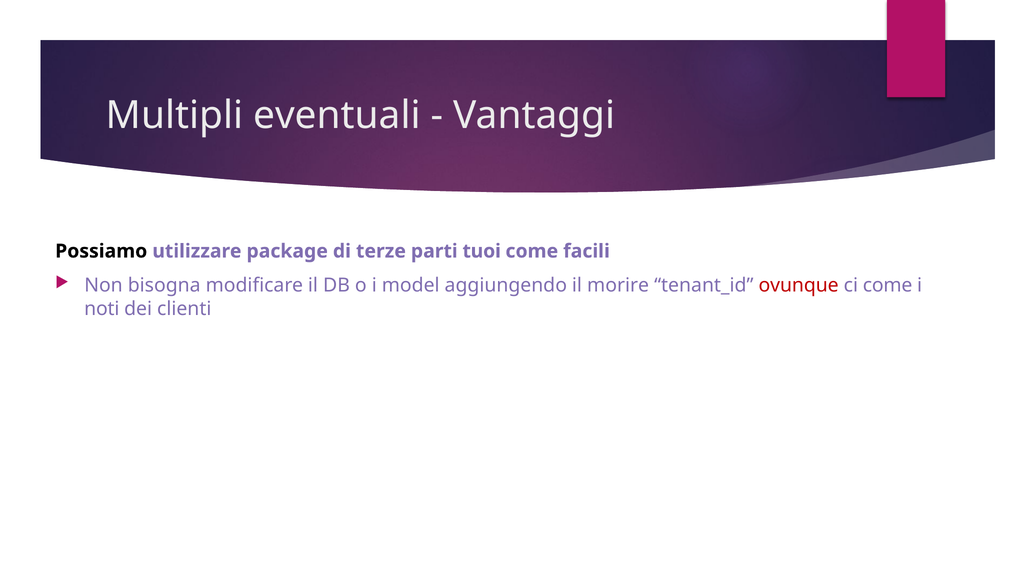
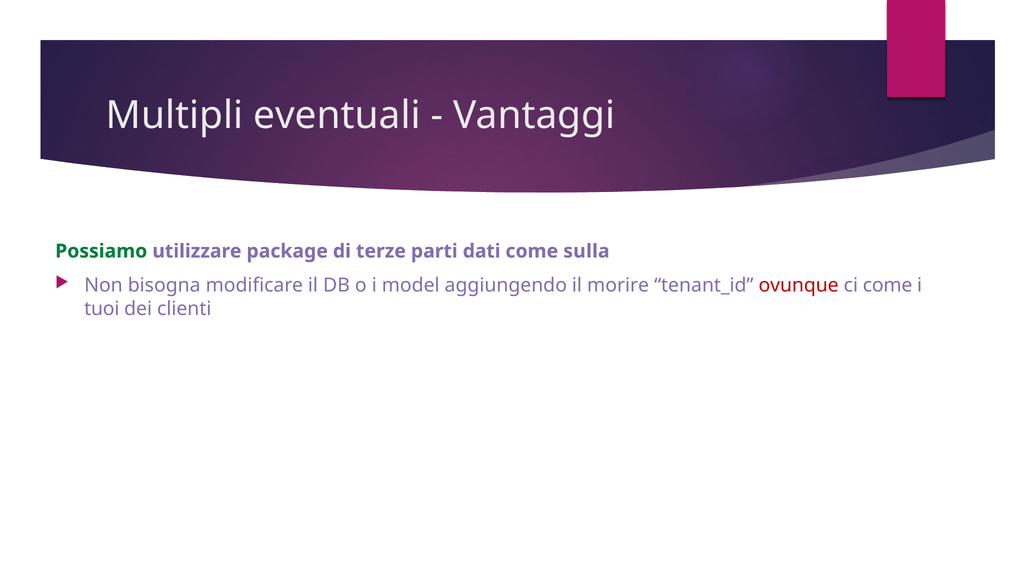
Possiamo colour: black -> green (101, 251)
tuoi: tuoi -> dati (482, 251)
facili: facili -> sulla (586, 251)
noti: noti -> tuoi (102, 308)
